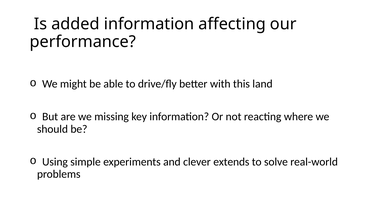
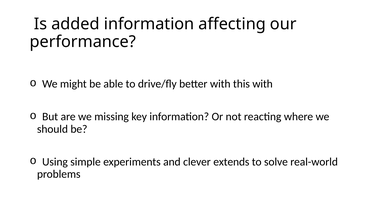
this land: land -> with (263, 84)
